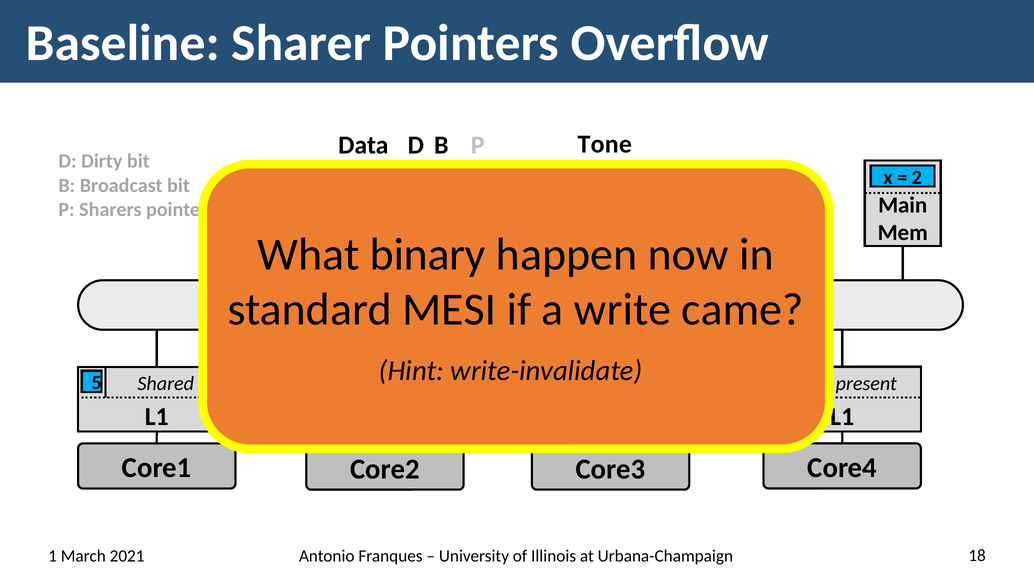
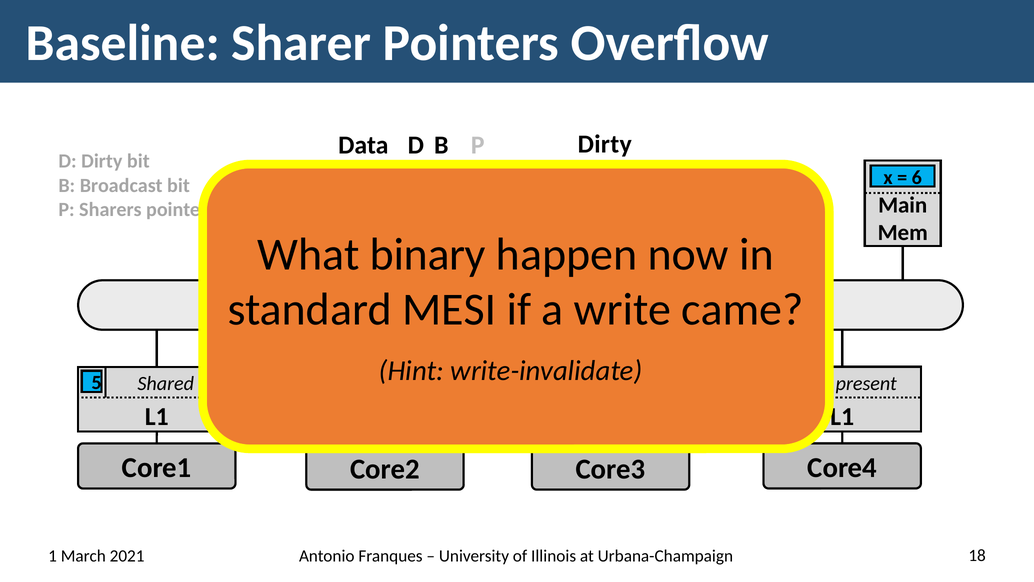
Tone: Tone -> Dirty (605, 144)
2: 2 -> 6 (917, 177)
